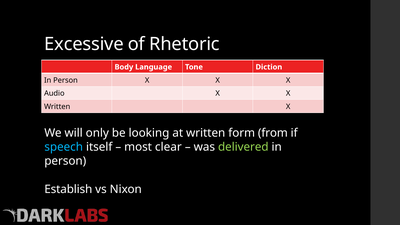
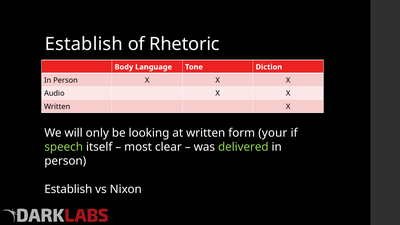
Excessive: Excessive -> Establish (84, 44)
from: from -> your (273, 133)
speech colour: light blue -> light green (64, 147)
